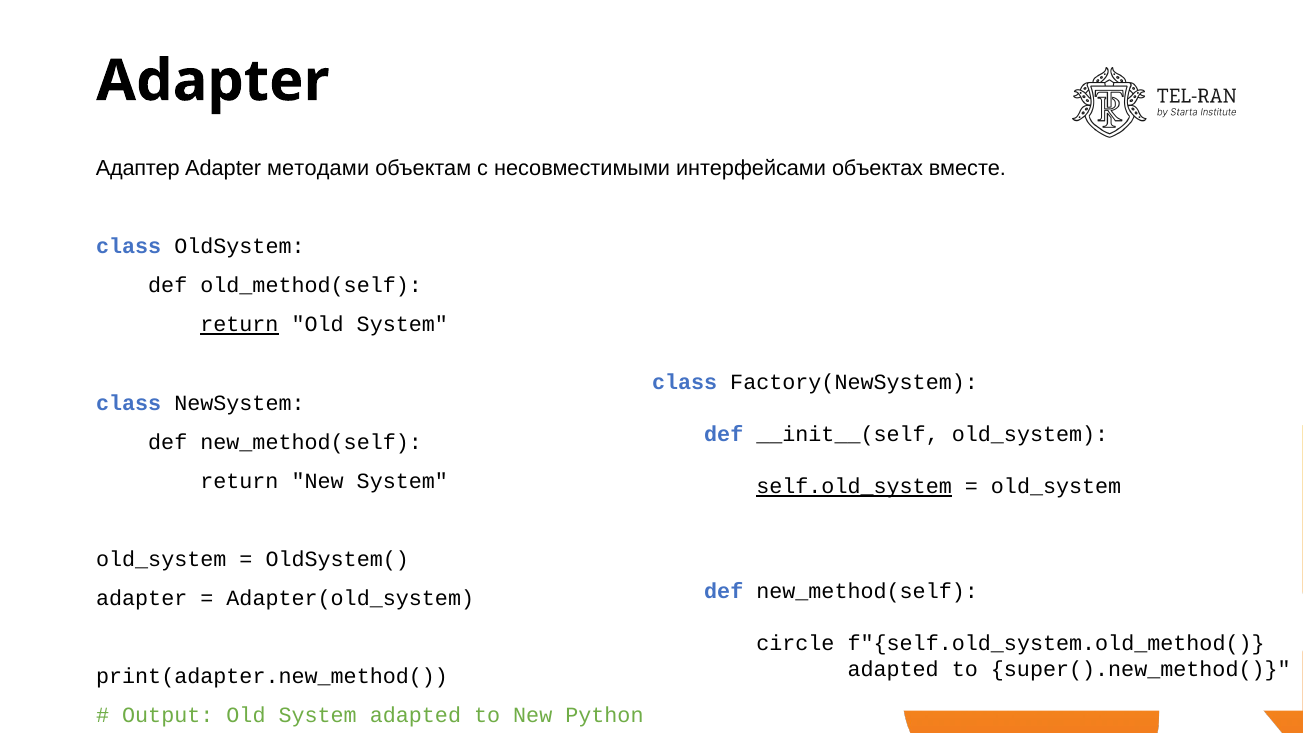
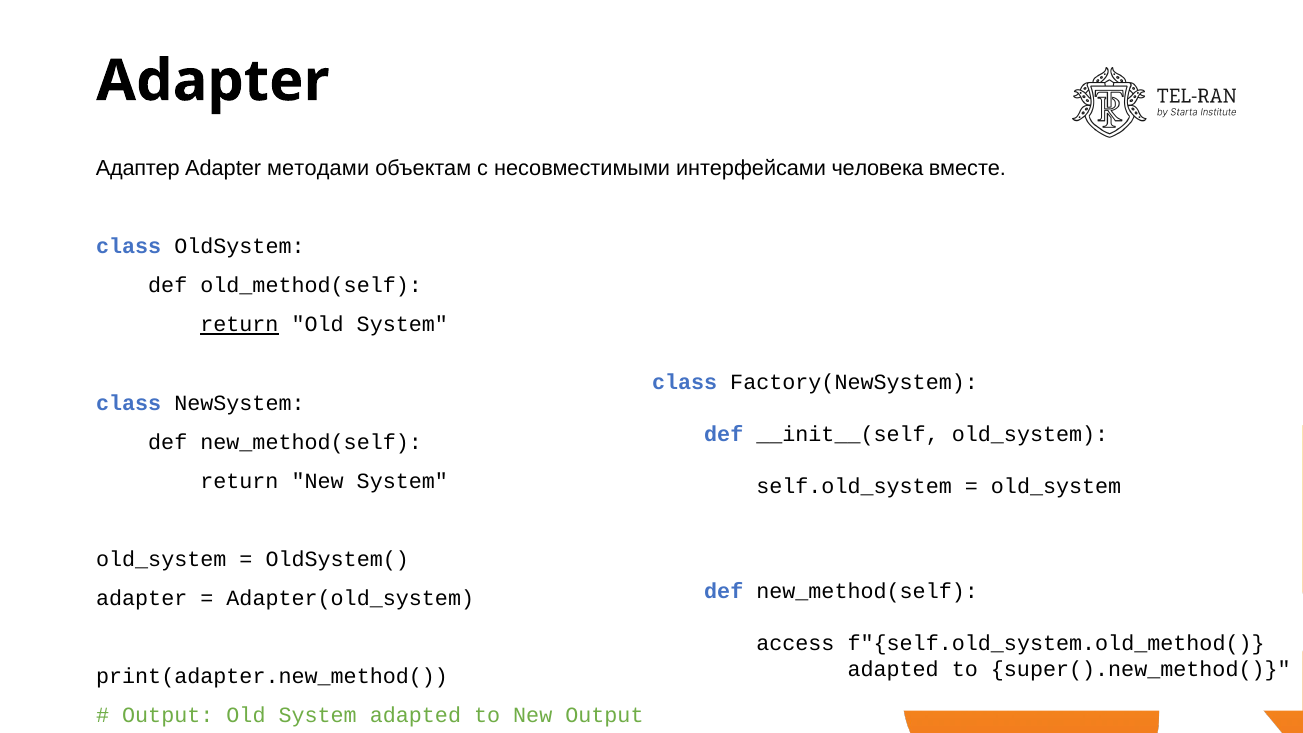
объектах: объектах -> человека (878, 168)
self.old_system underline: present -> none (854, 487)
circle: circle -> access (795, 643)
New Python: Python -> Output (604, 716)
